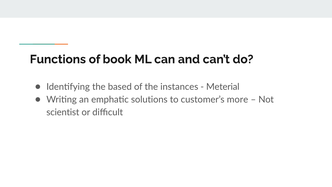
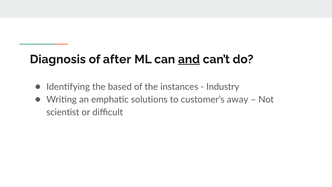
Functions: Functions -> Diagnosis (58, 59)
book: book -> after (117, 59)
and underline: none -> present (189, 59)
Meterial: Meterial -> Industry (223, 87)
more: more -> away (238, 99)
